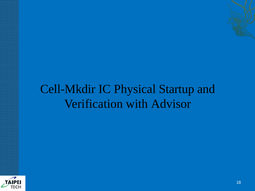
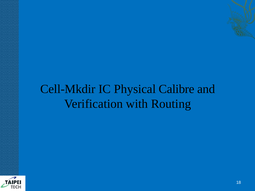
Startup: Startup -> Calibre (177, 89)
Advisor: Advisor -> Routing (171, 104)
